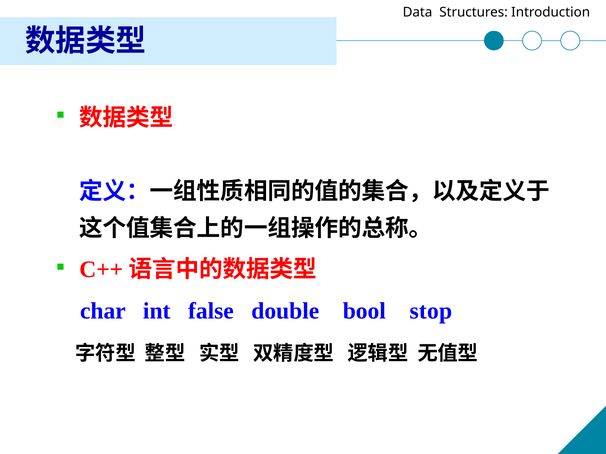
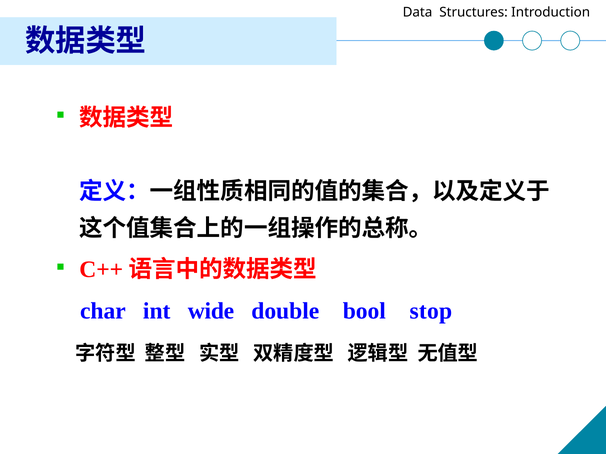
false: false -> wide (211, 311)
